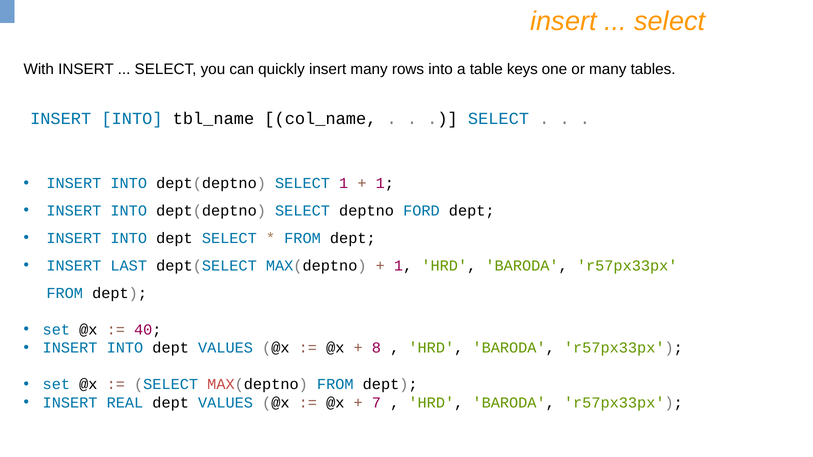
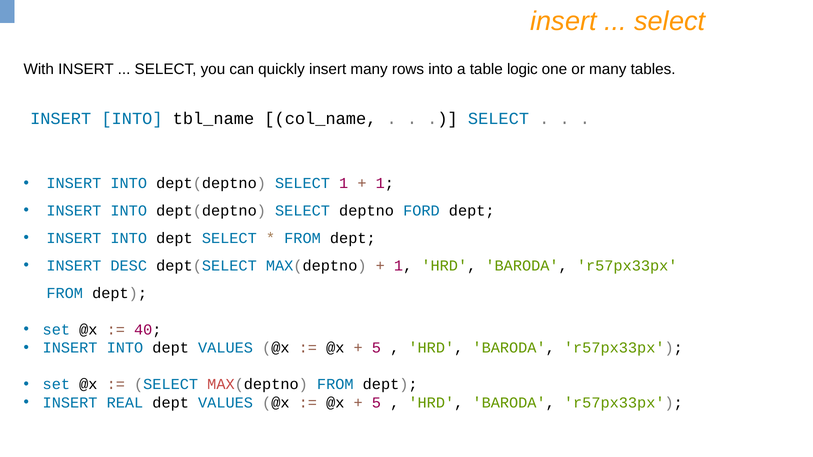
keys: keys -> logic (522, 69)
LAST: LAST -> DESC (129, 266)
8: 8 -> 5 (376, 348)
7: 7 -> 5 (376, 403)
